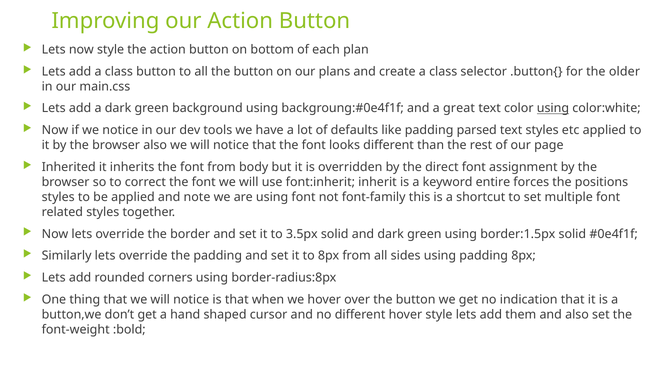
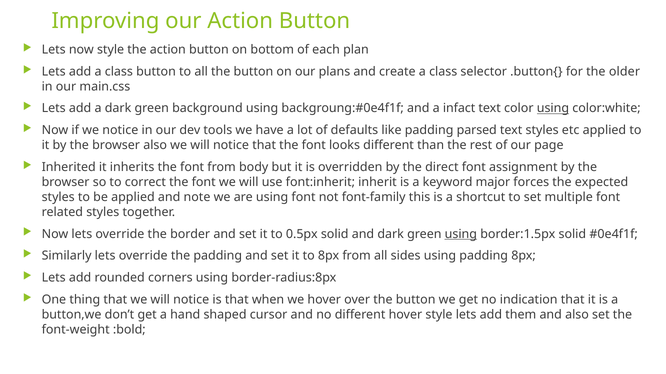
great: great -> infact (459, 109)
entire: entire -> major (493, 182)
positions: positions -> expected (602, 182)
3.5px: 3.5px -> 0.5px (302, 234)
using underline: none -> present (461, 234)
